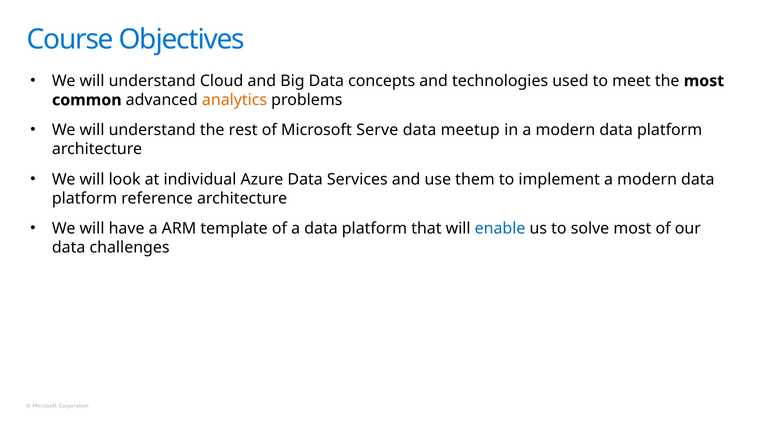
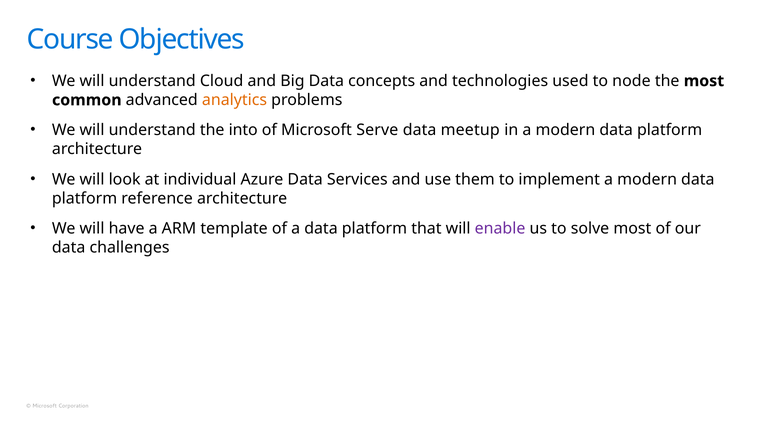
meet: meet -> node (631, 81)
rest: rest -> into (243, 130)
enable colour: blue -> purple (500, 228)
